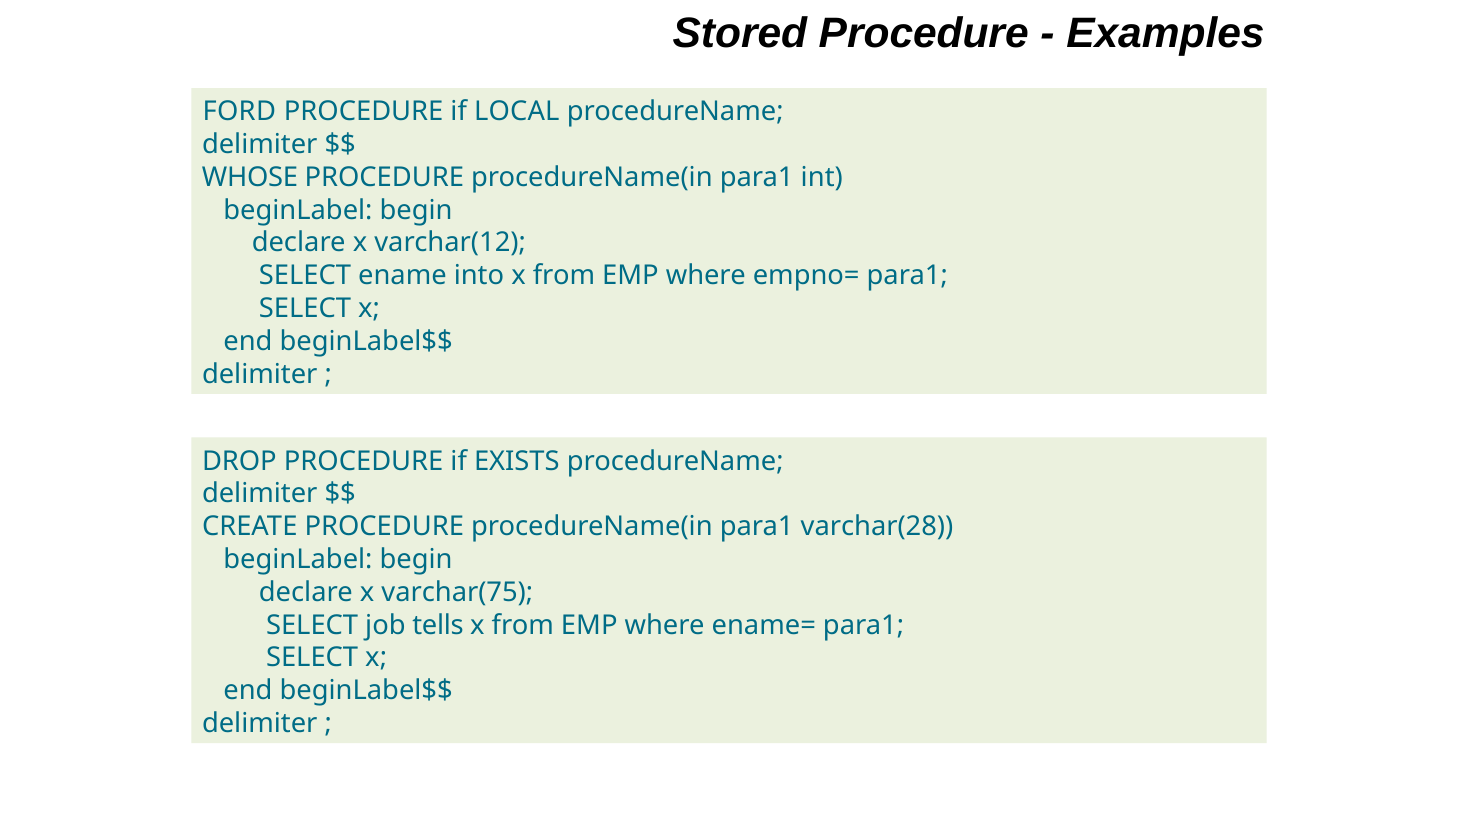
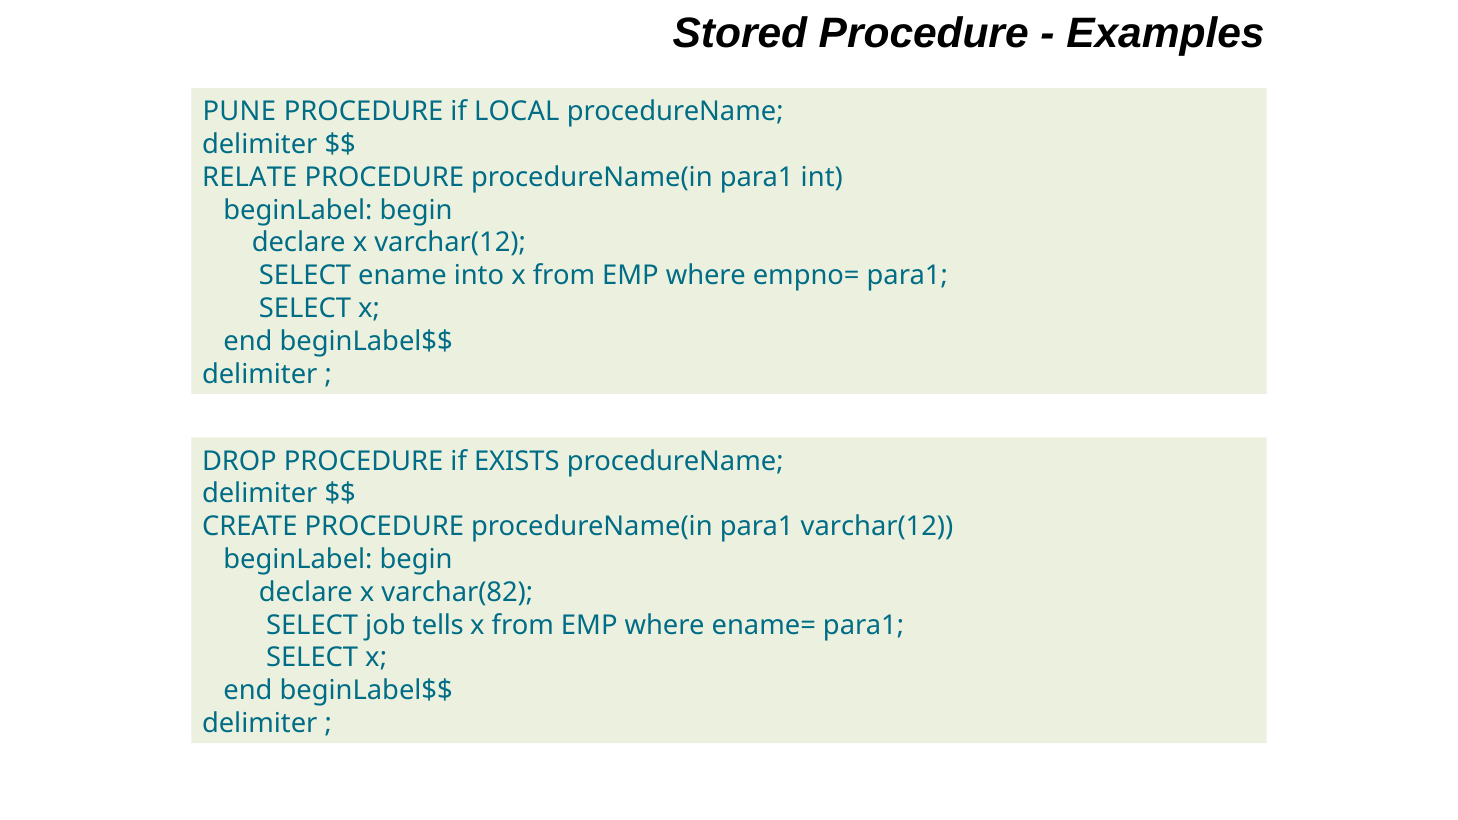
FORD: FORD -> PUNE (239, 112)
WHOSE: WHOSE -> RELATE (250, 177)
para1 varchar(28: varchar(28 -> varchar(12 (877, 527)
varchar(75: varchar(75 -> varchar(82 (457, 592)
